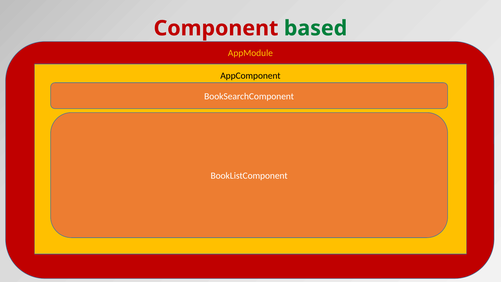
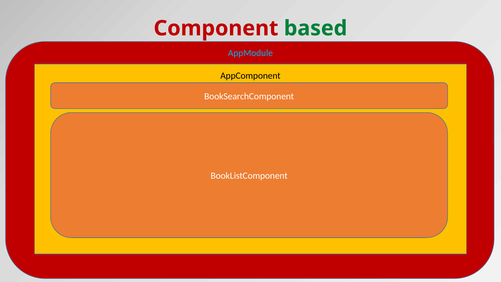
AppModule colour: yellow -> light blue (250, 53)
